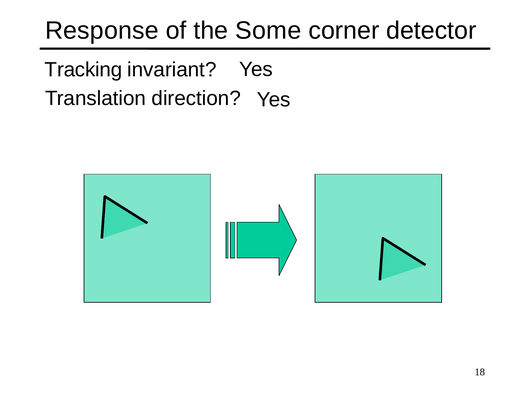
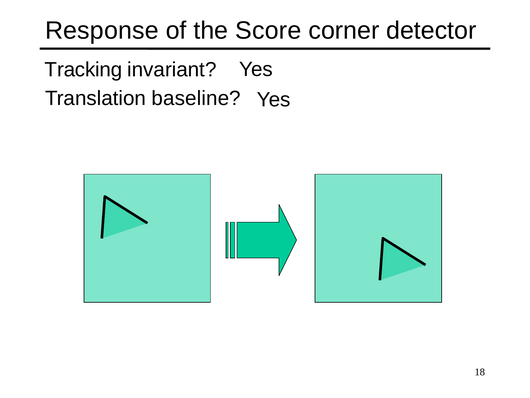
Some: Some -> Score (268, 30)
direction: direction -> baseline (196, 98)
